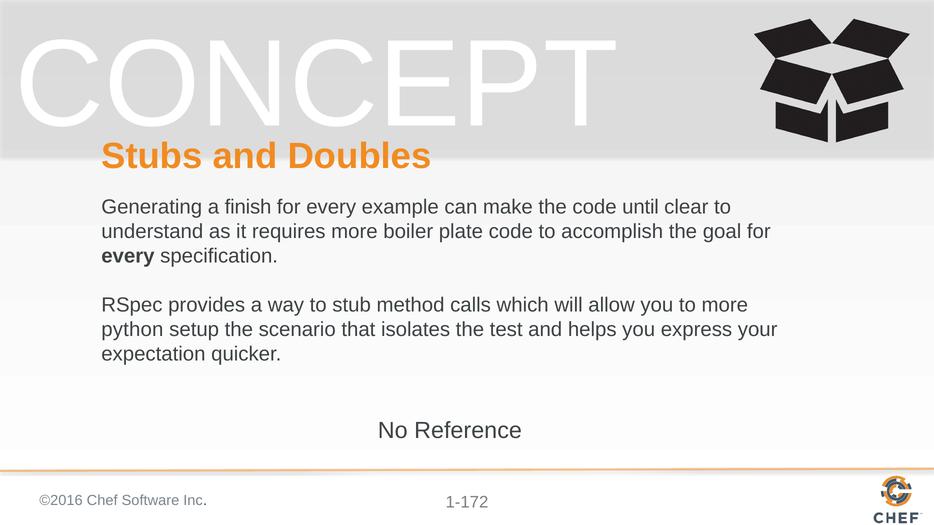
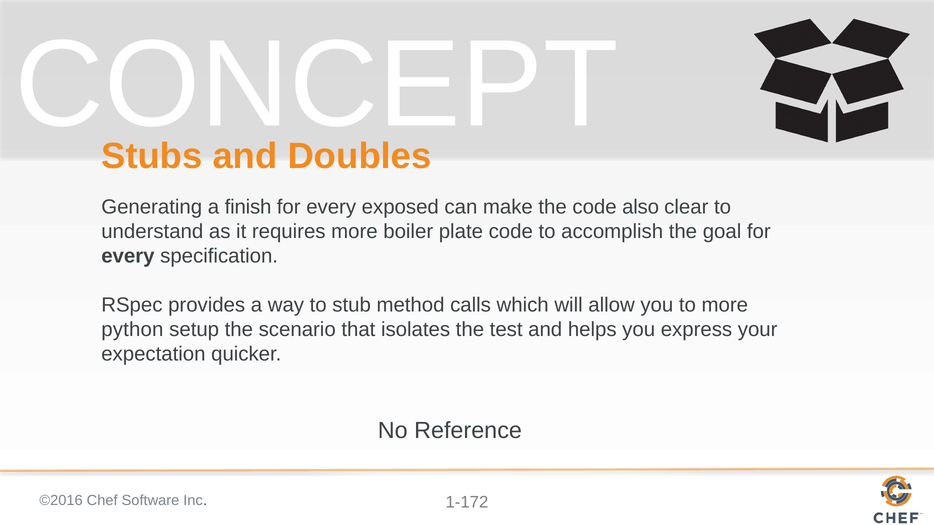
example: example -> exposed (400, 207)
until: until -> also (641, 207)
